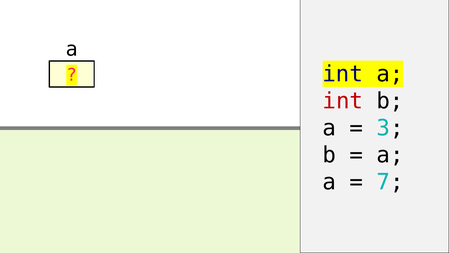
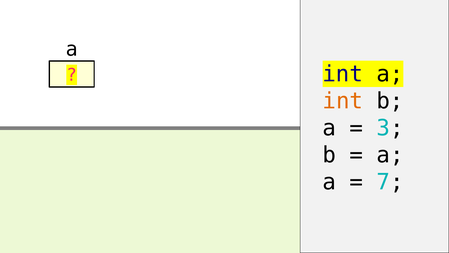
int colour: red -> orange (343, 101)
